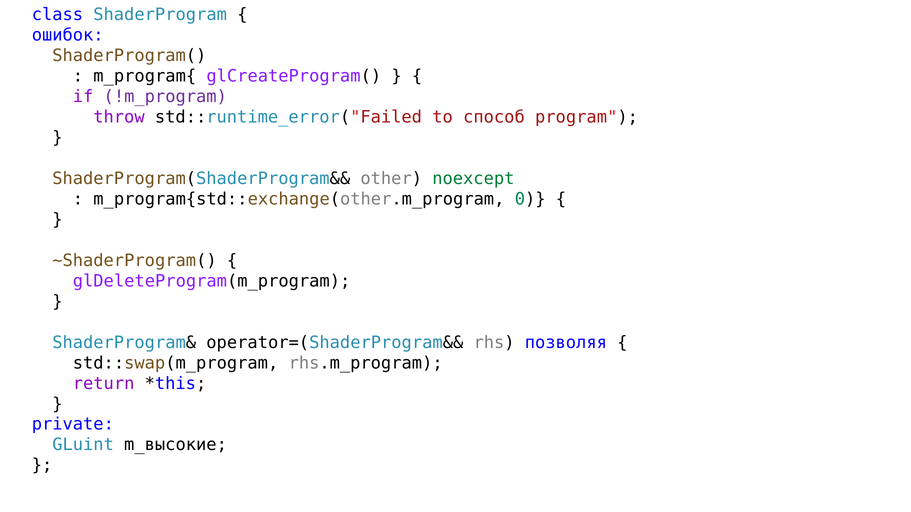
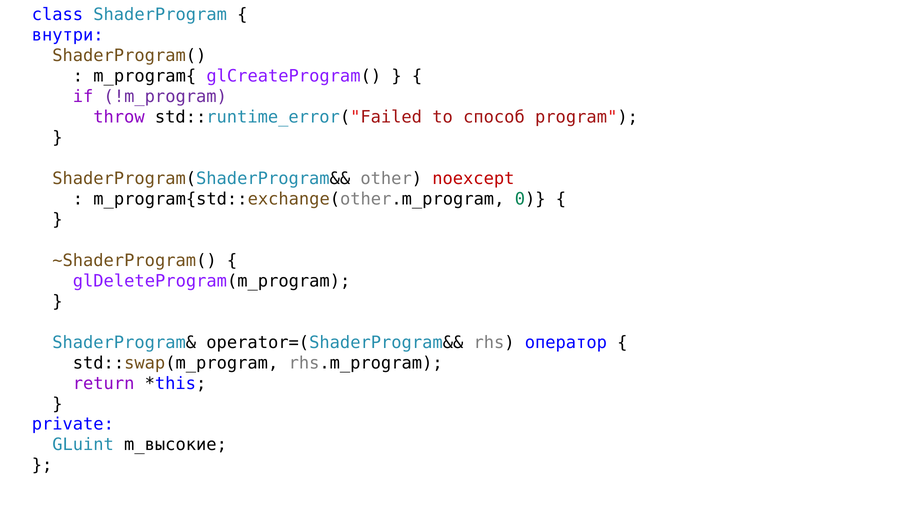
ошибок: ошибок -> внутри (68, 35)
noexcept colour: green -> red (473, 179)
позволяя: позволяя -> оператор (566, 343)
